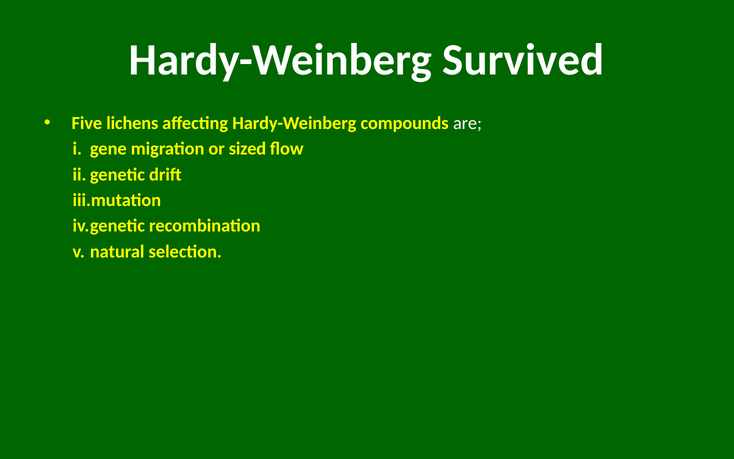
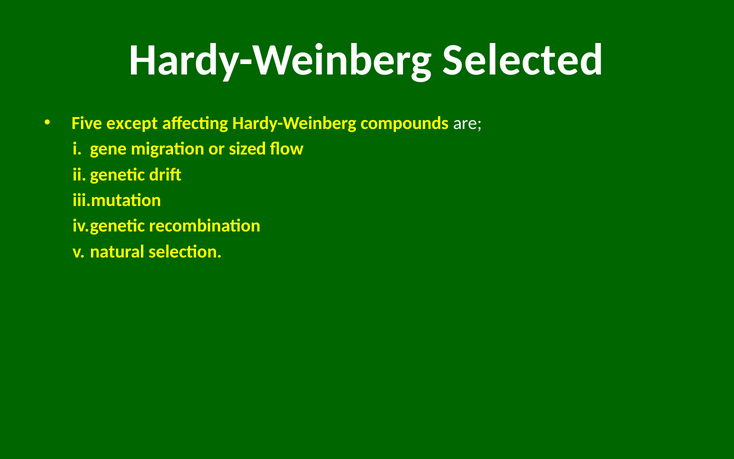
Survived: Survived -> Selected (523, 60)
lichens: lichens -> except (132, 123)
